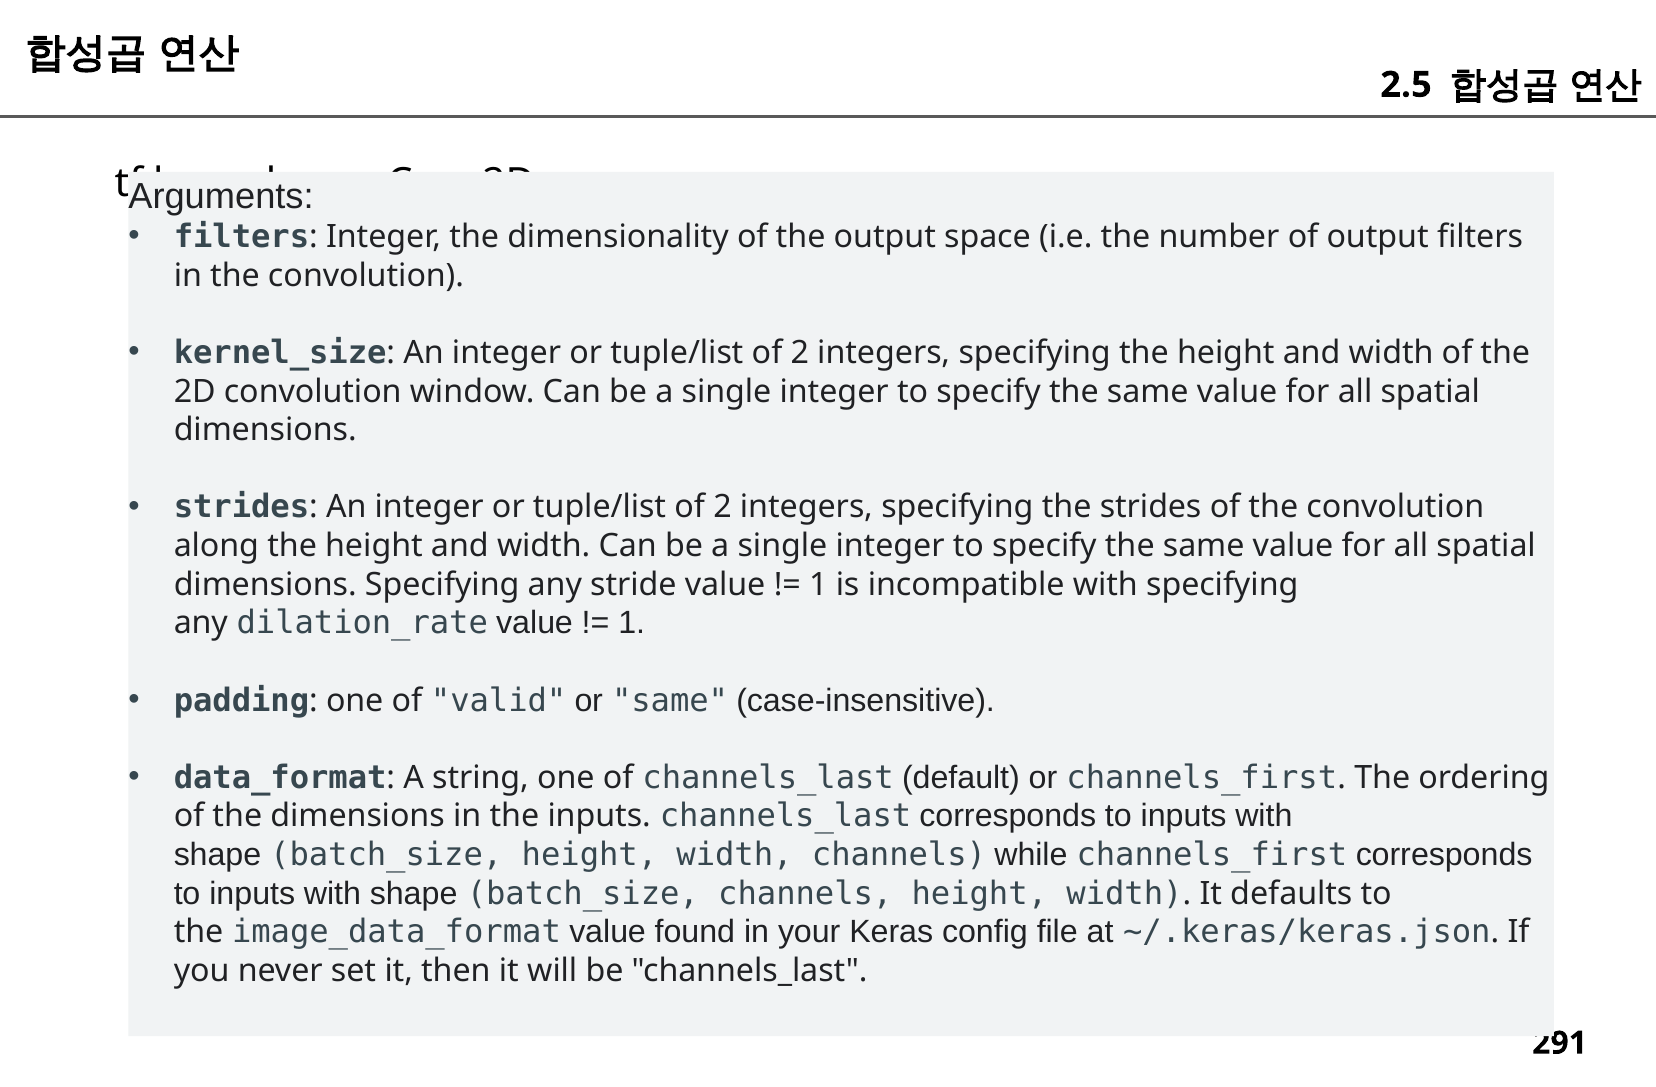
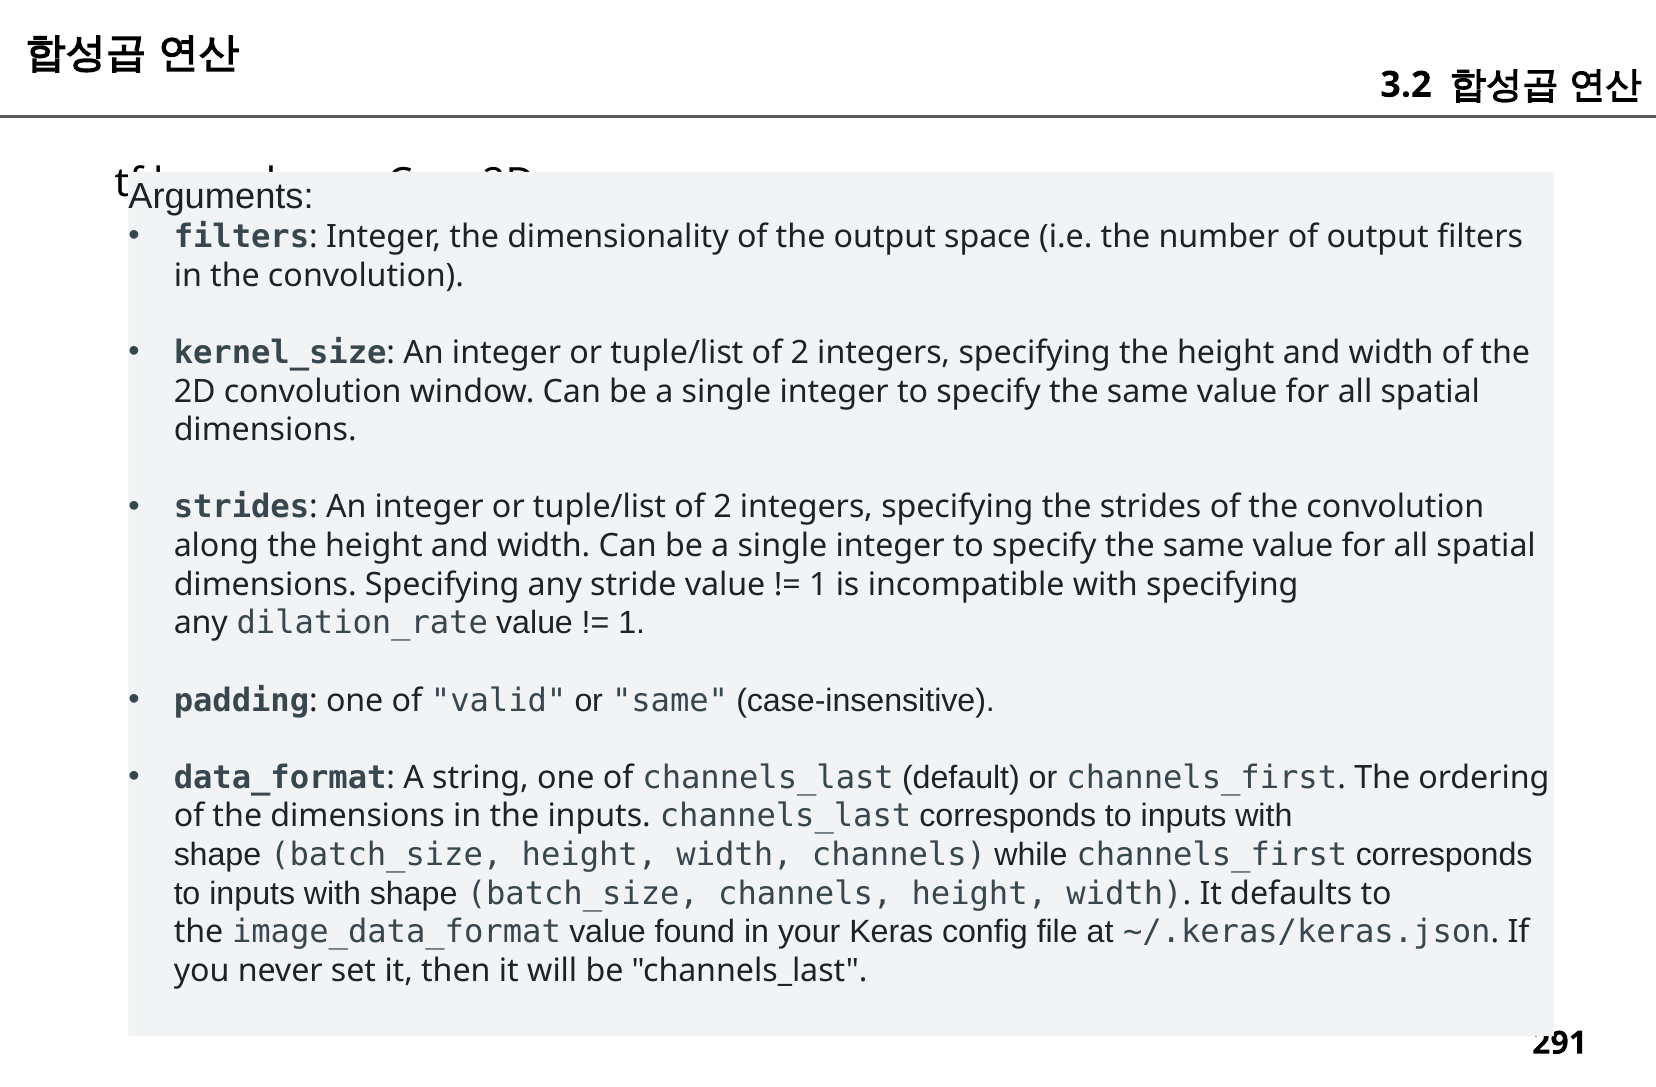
2.5: 2.5 -> 3.2 (1406, 85)
